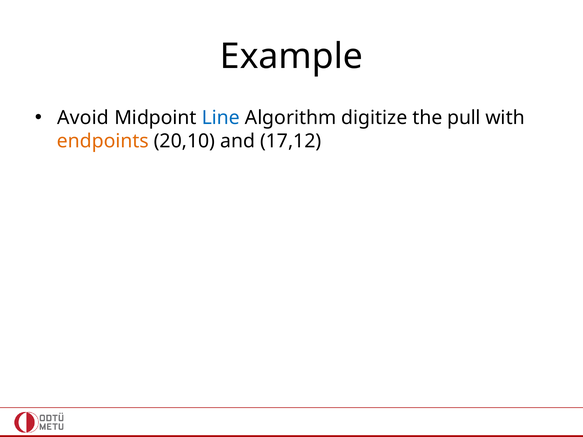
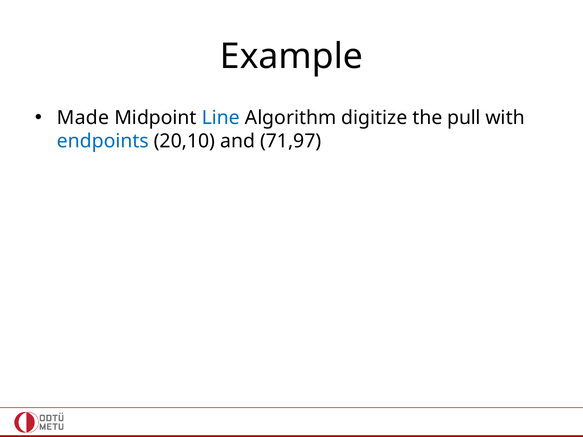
Avoid: Avoid -> Made (83, 118)
endpoints colour: orange -> blue (103, 141)
17,12: 17,12 -> 71,97 (291, 141)
